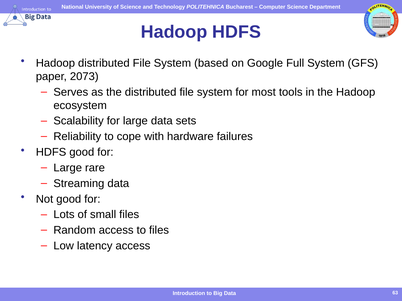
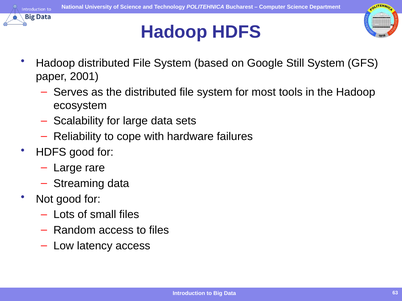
Full: Full -> Still (295, 63)
2073: 2073 -> 2001 (84, 77)
